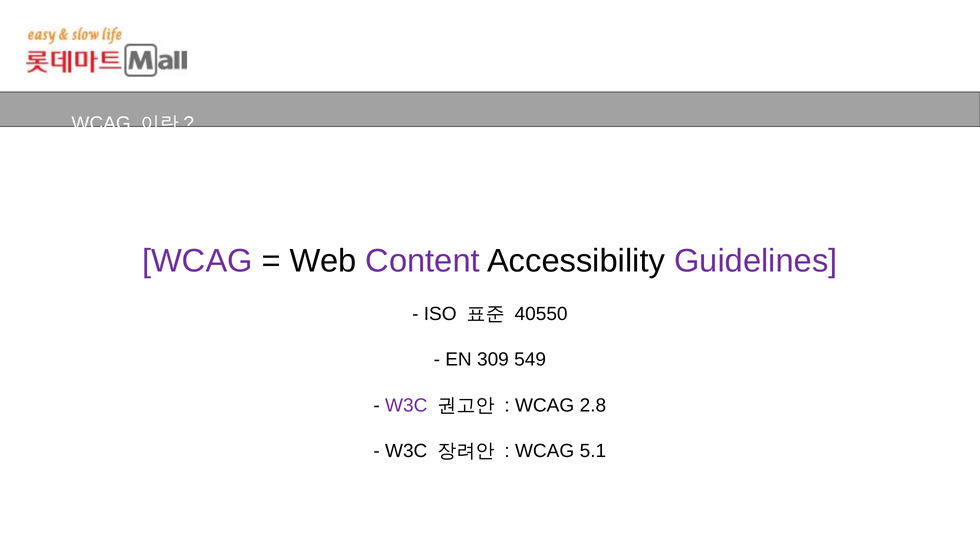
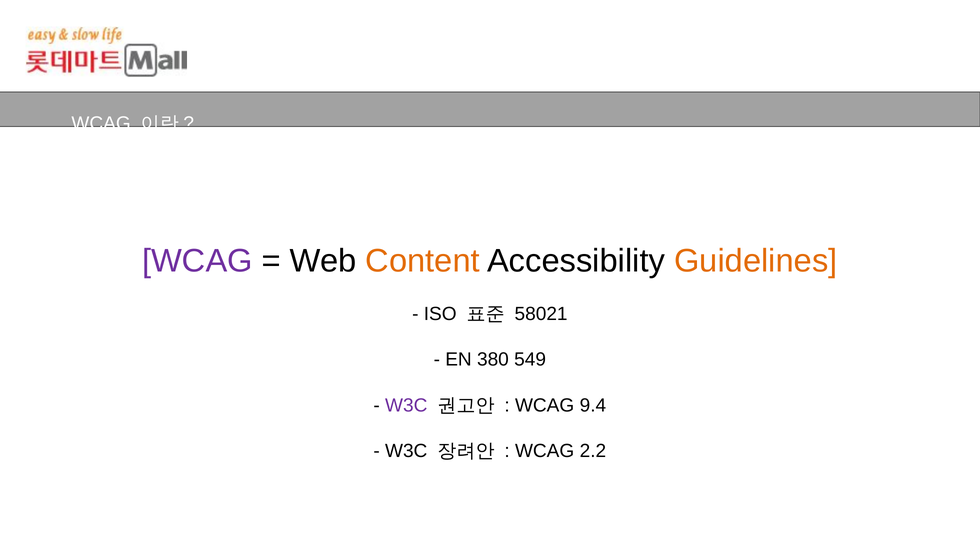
Content colour: purple -> orange (423, 261)
Guidelines colour: purple -> orange (756, 261)
40550: 40550 -> 58021 (541, 314)
309: 309 -> 380 (493, 360)
2.8: 2.8 -> 9.4 (593, 406)
5.1: 5.1 -> 2.2 (593, 451)
